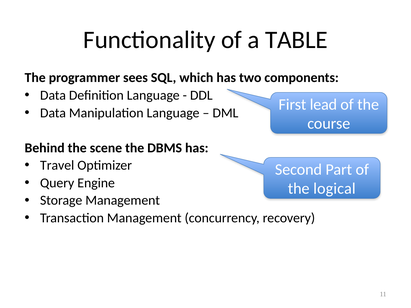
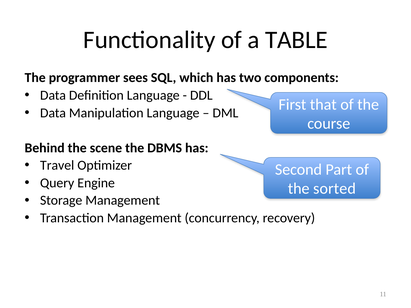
lead: lead -> that (323, 105)
logical: logical -> sorted (334, 189)
